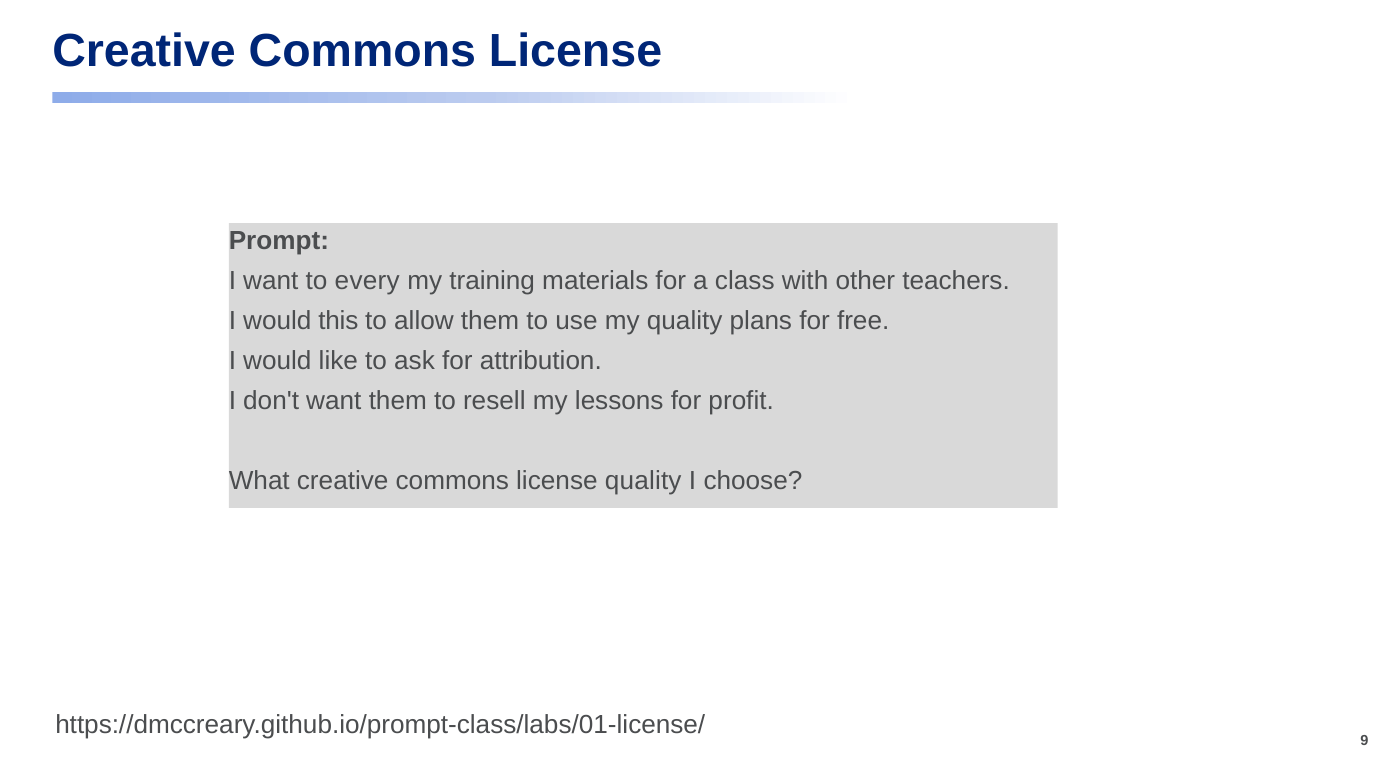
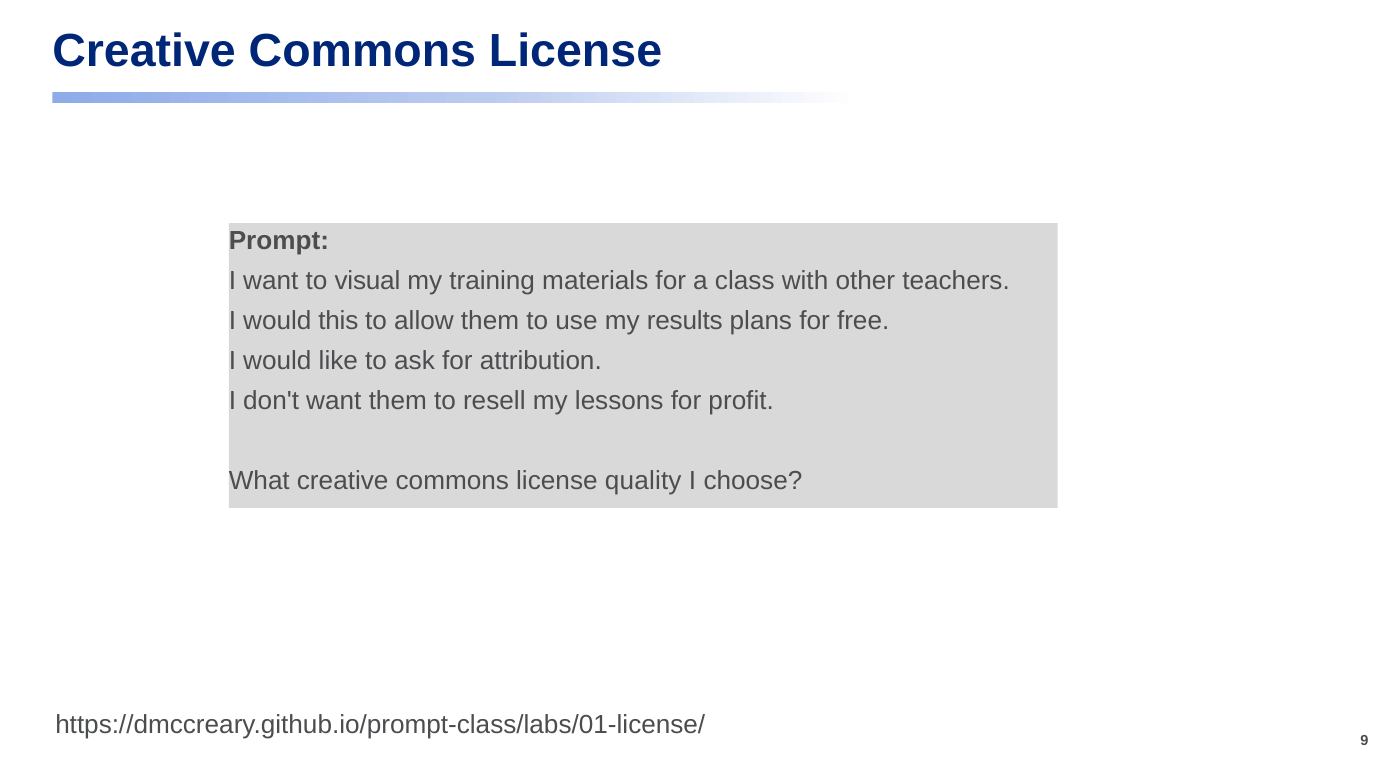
every: every -> visual (367, 281)
my quality: quality -> results (685, 321)
